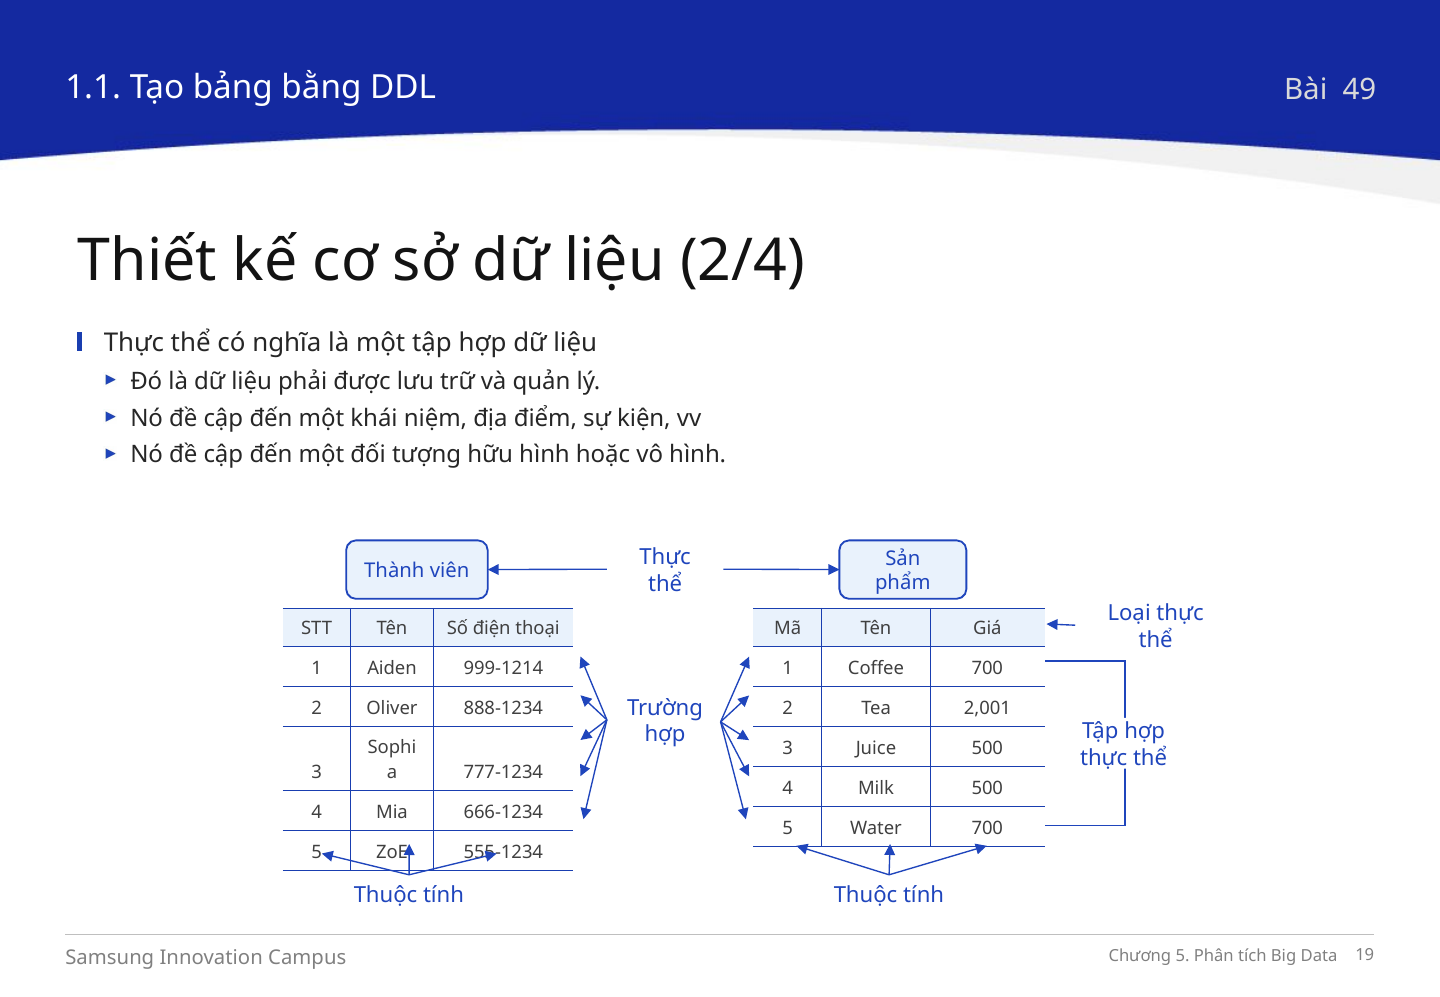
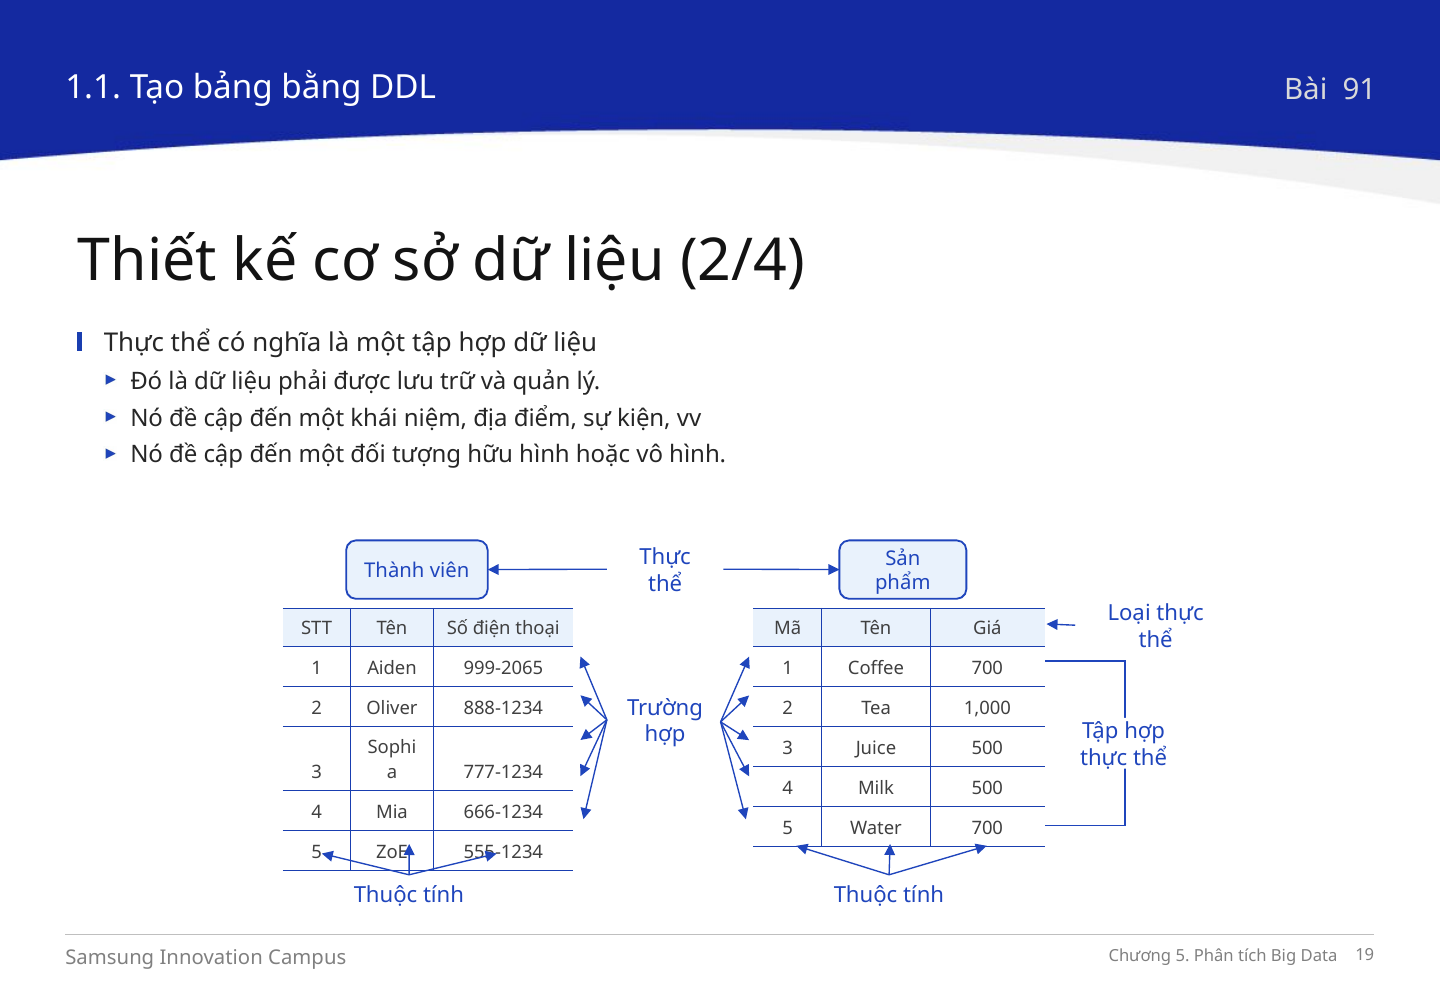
49: 49 -> 91 (1359, 90)
999-1214: 999-1214 -> 999-2065 (503, 669)
2,001: 2,001 -> 1,000 (987, 709)
